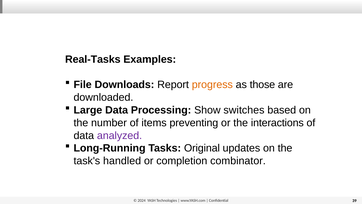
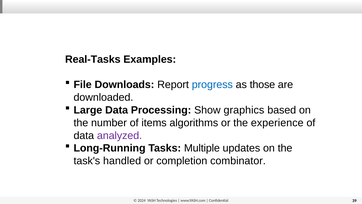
progress colour: orange -> blue (212, 85)
switches: switches -> graphics (244, 110)
preventing: preventing -> algorithms (194, 123)
interactions: interactions -> experience (277, 123)
Original: Original -> Multiple (202, 148)
